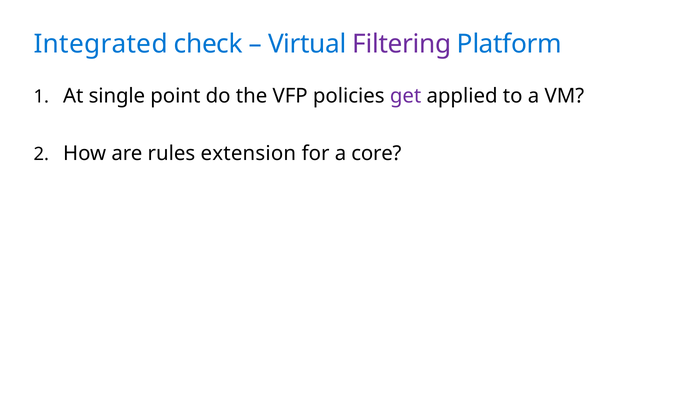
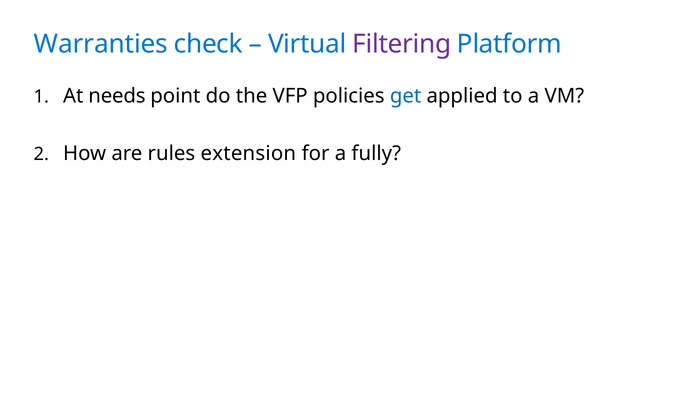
Integrated: Integrated -> Warranties (101, 44)
single: single -> needs (117, 96)
get colour: purple -> blue (406, 96)
core: core -> fully (376, 153)
